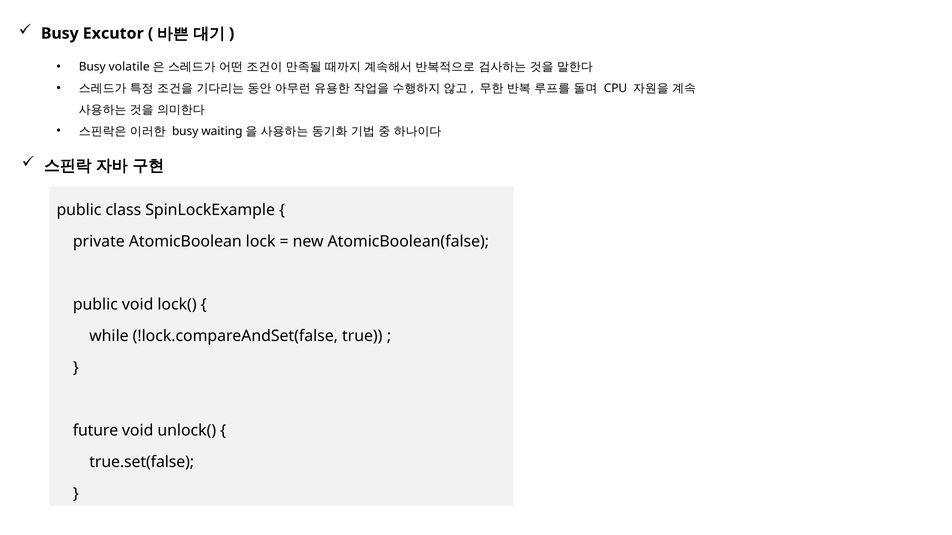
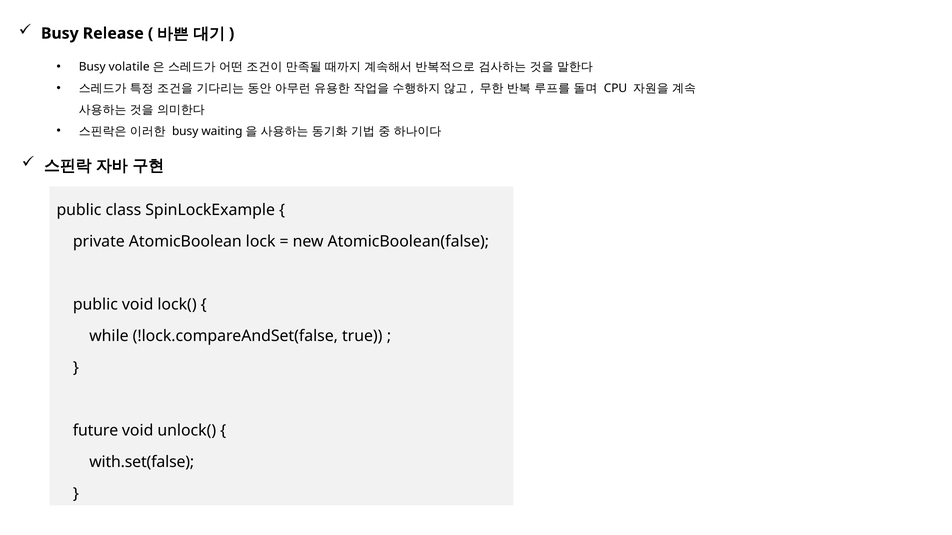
Excutor: Excutor -> Release (113, 33)
true.set(false: true.set(false -> with.set(false (142, 462)
